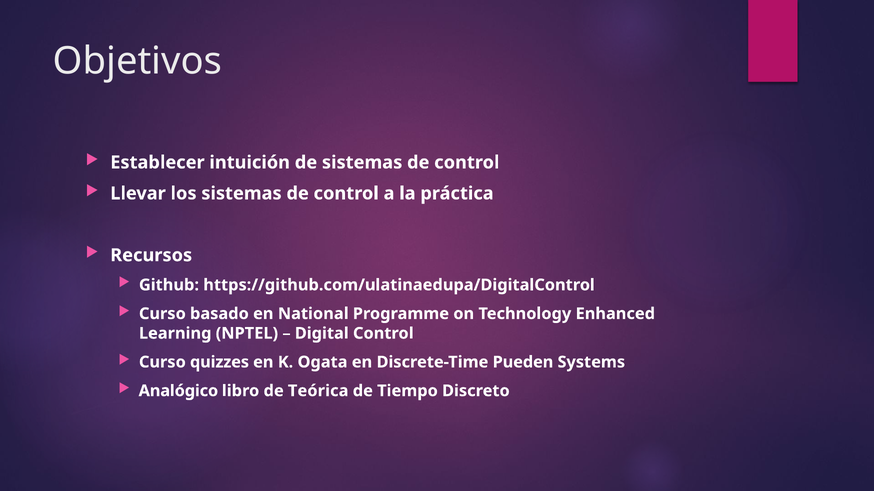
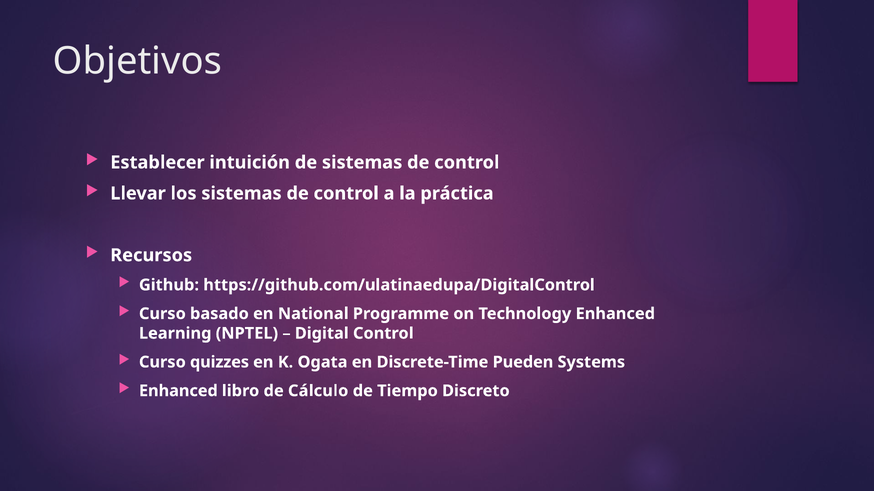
Analógico: Analógico -> Enhanced (178, 391)
Teórica: Teórica -> Cálculo (318, 391)
